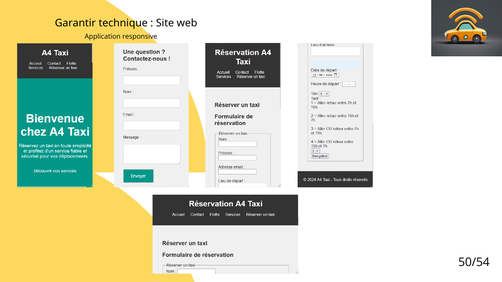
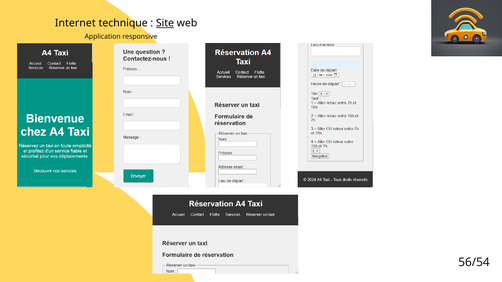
Garantir: Garantir -> Internet (75, 23)
Site underline: none -> present (165, 23)
50/54: 50/54 -> 56/54 (474, 263)
